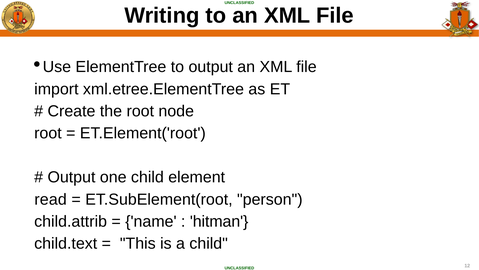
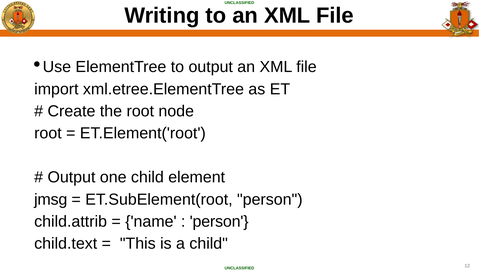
read: read -> jmsg (51, 199)
hitman: hitman -> person (219, 221)
